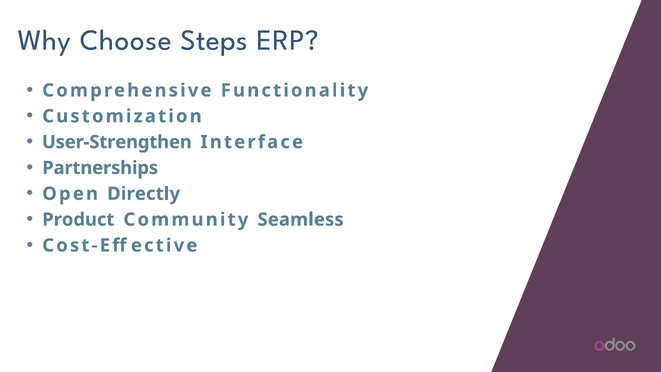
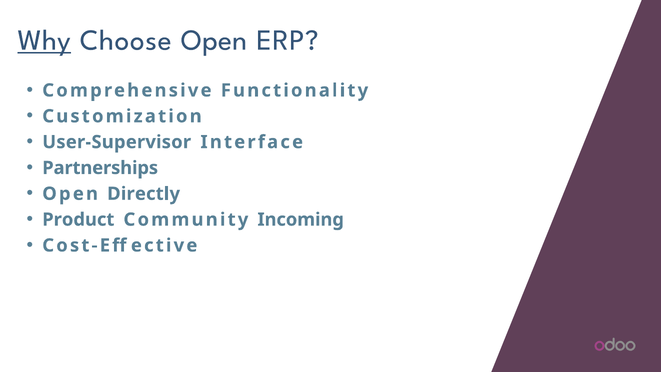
Why underline: none -> present (44, 40)
Choose Steps: Steps -> Open (214, 40)
User-Strengthen: User-Strengthen -> User-Supervisor (117, 142)
Seamless: Seamless -> Incoming (301, 220)
